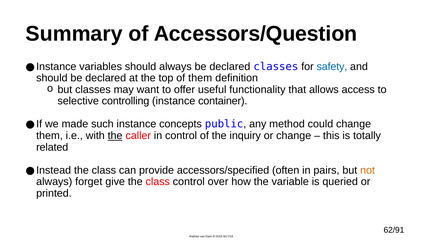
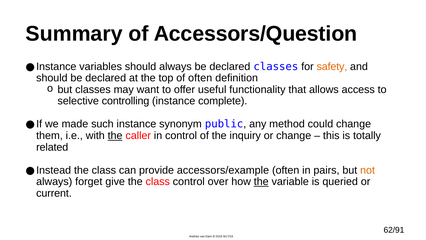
safety colour: blue -> orange (332, 66)
of them: them -> often (200, 78)
container: container -> complete (223, 101)
concepts: concepts -> synonym (180, 124)
accessors/specified: accessors/specified -> accessors/example (223, 170)
the underline: none -> present (261, 181)
printed: printed -> current (54, 193)
